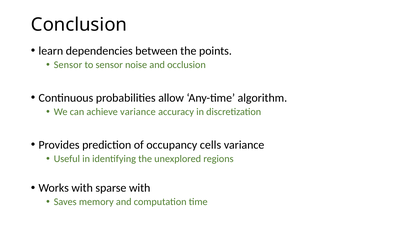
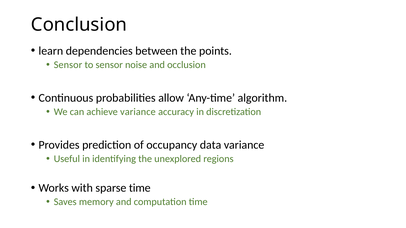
cells: cells -> data (211, 145)
sparse with: with -> time (140, 188)
